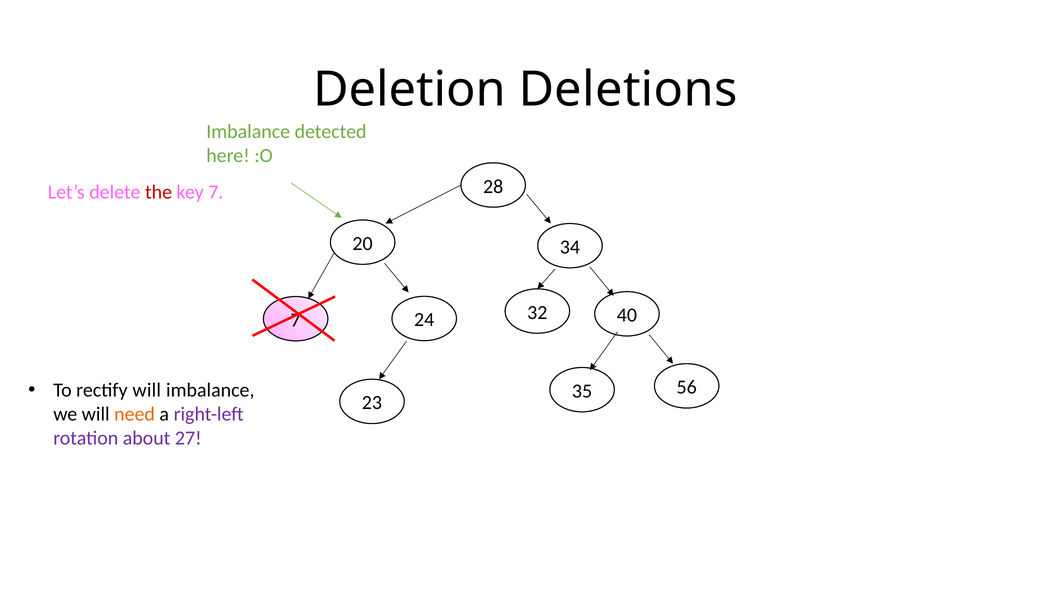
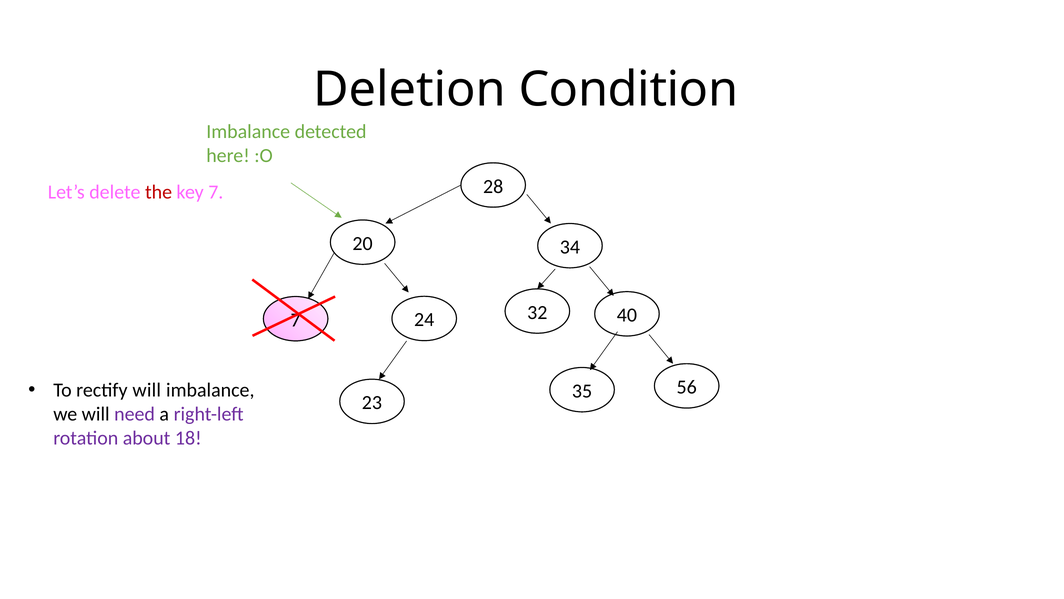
Deletions: Deletions -> Condition (628, 89)
need colour: orange -> purple (135, 414)
27: 27 -> 18 (188, 438)
